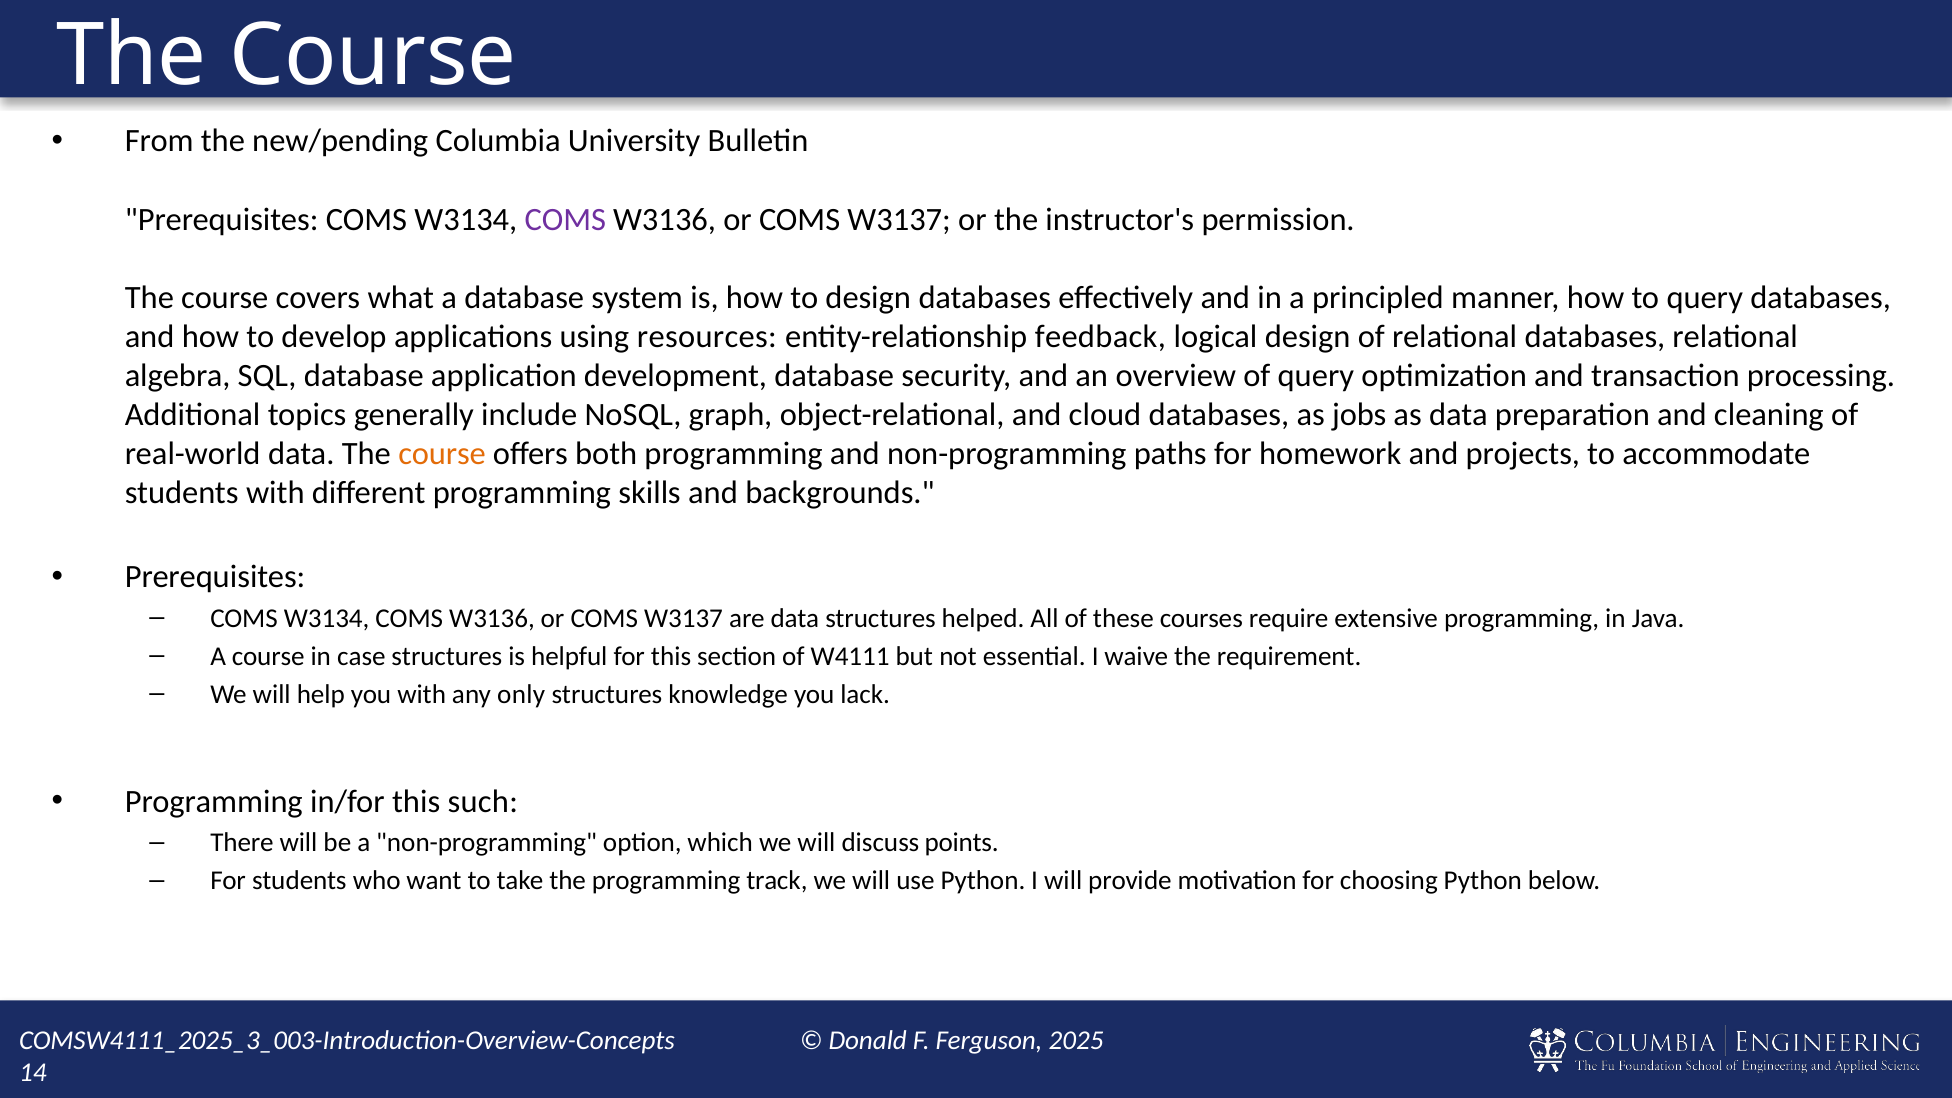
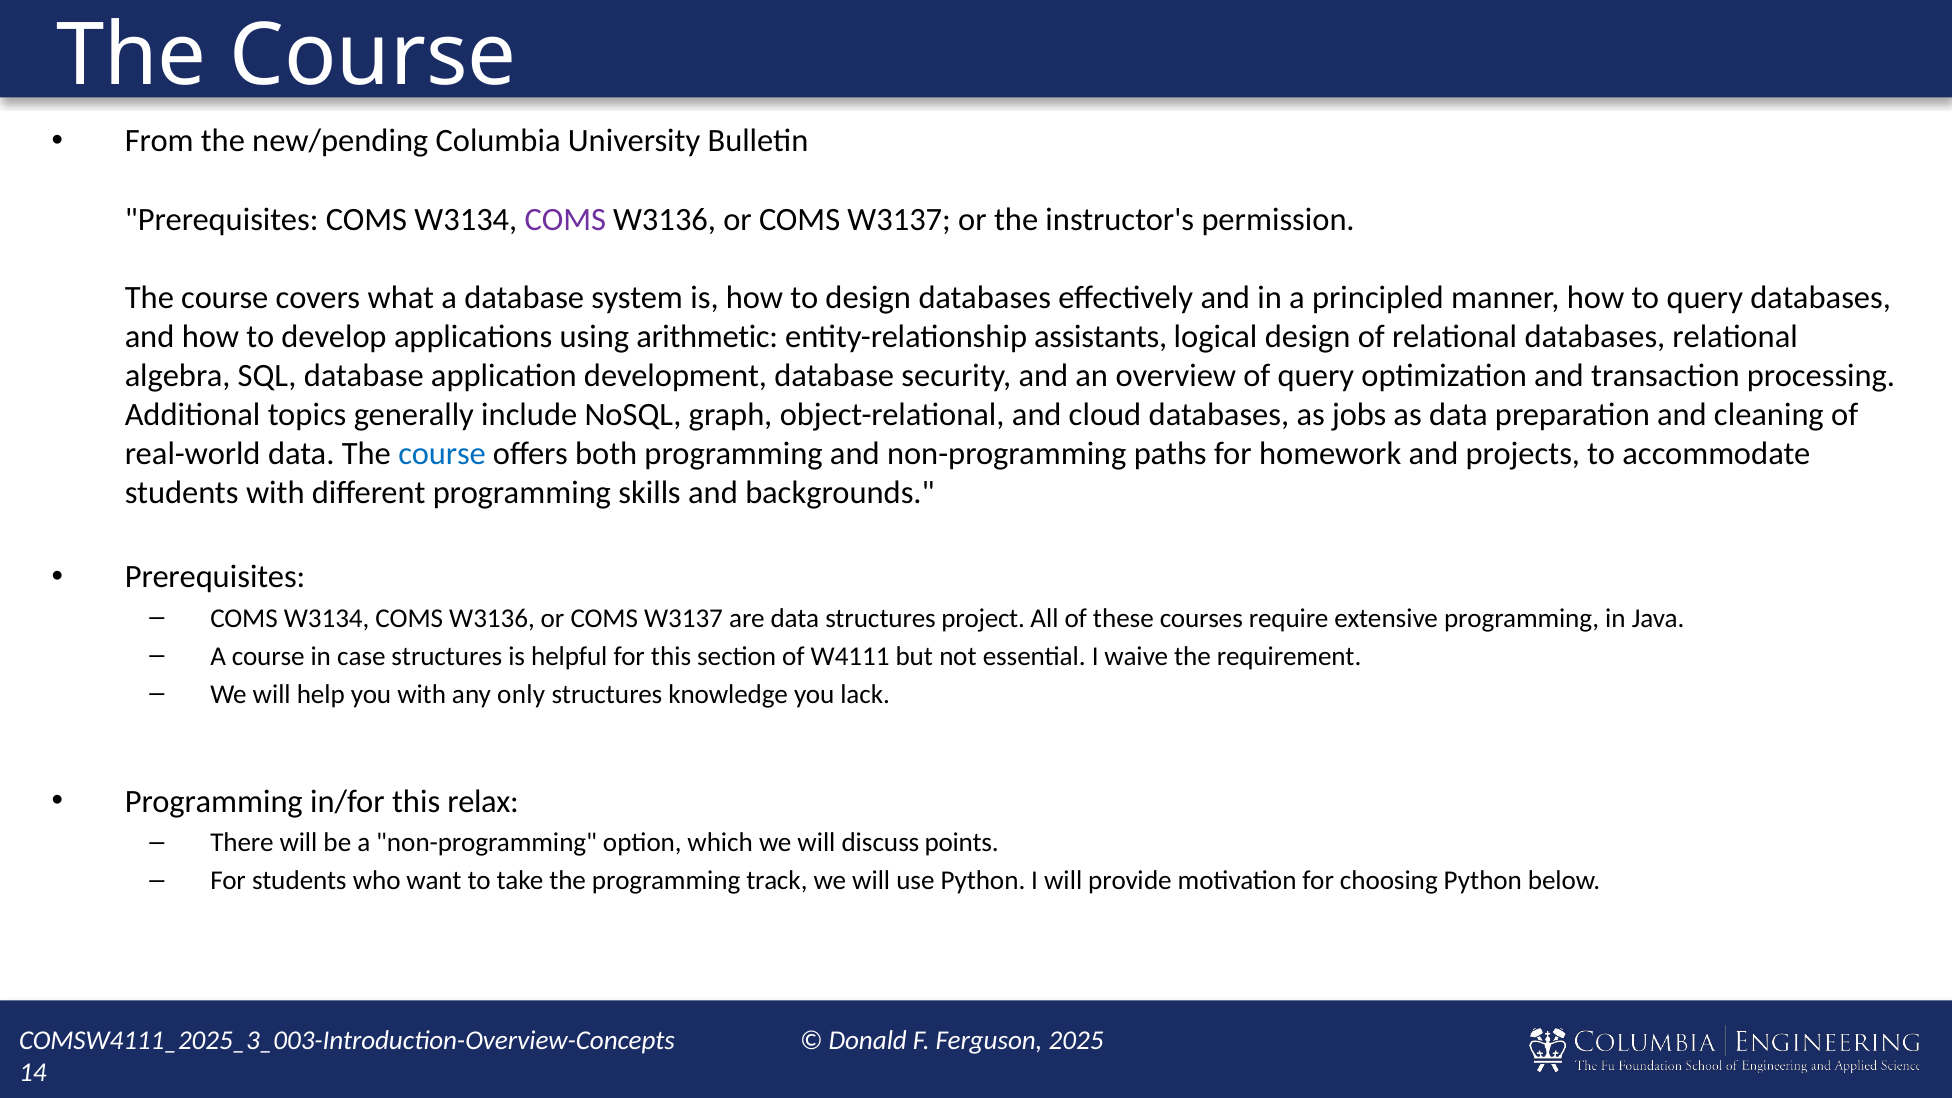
resources: resources -> arithmetic (707, 336)
feedback: feedback -> assistants (1101, 336)
course colour: orange -> blue (442, 454)
helped: helped -> project (983, 618)
such: such -> relax (483, 802)
